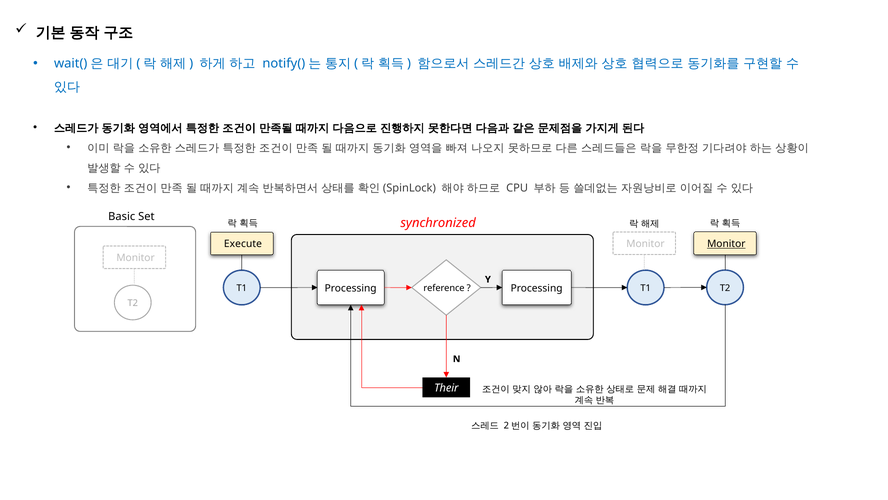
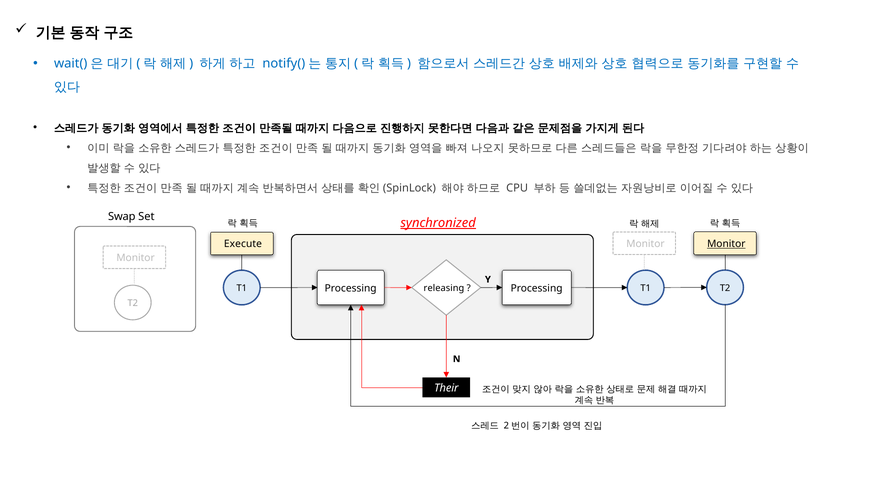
Basic: Basic -> Swap (122, 216)
synchronized underline: none -> present (438, 223)
reference: reference -> releasing (444, 288)
